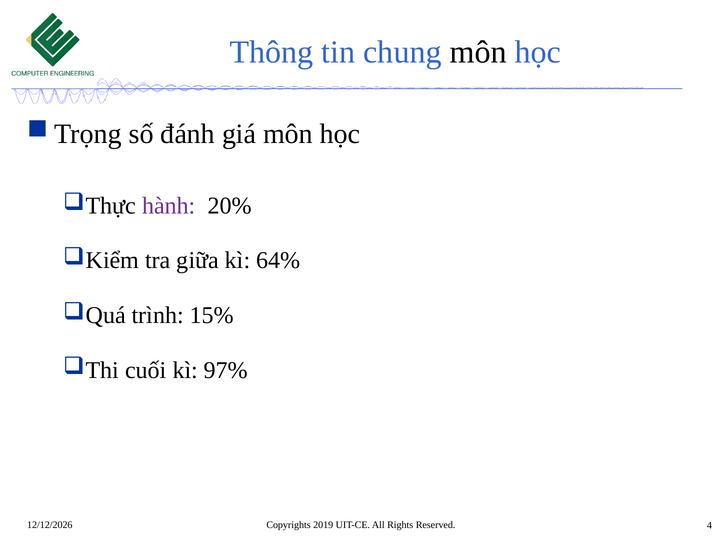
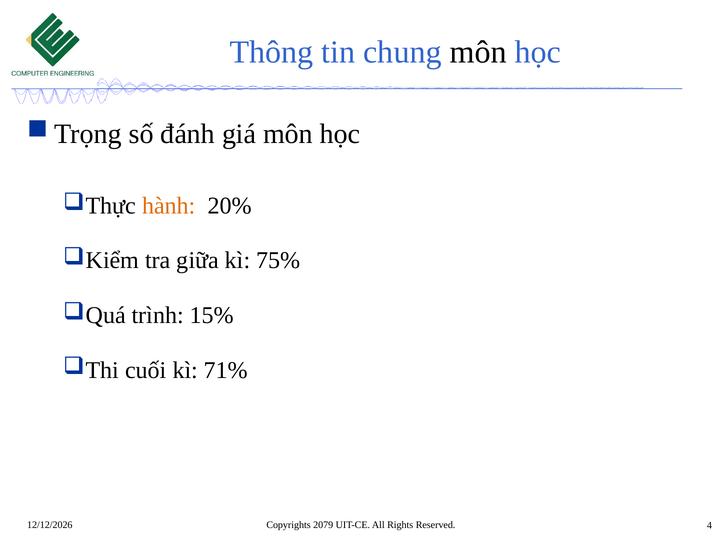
hành colour: purple -> orange (169, 206)
64%: 64% -> 75% (278, 261)
97%: 97% -> 71% (226, 370)
2019: 2019 -> 2079 (323, 526)
